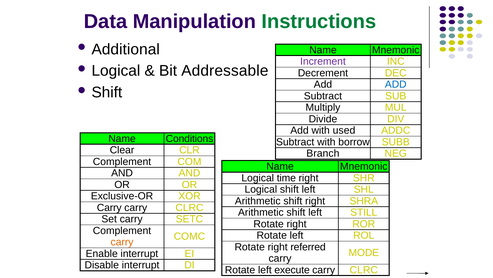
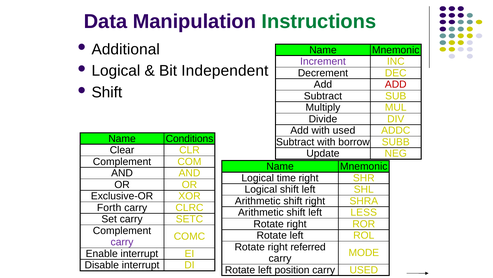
Addressable: Addressable -> Independent (225, 71)
ADD colour: blue -> red (396, 84)
Branch: Branch -> Update (323, 153)
Carry: Carry -> Forth (109, 207)
STILL: STILL -> LESS (364, 212)
carry colour: orange -> purple (122, 242)
execute: execute -> position (292, 269)
CLRC: CLRC -> USED (364, 269)
